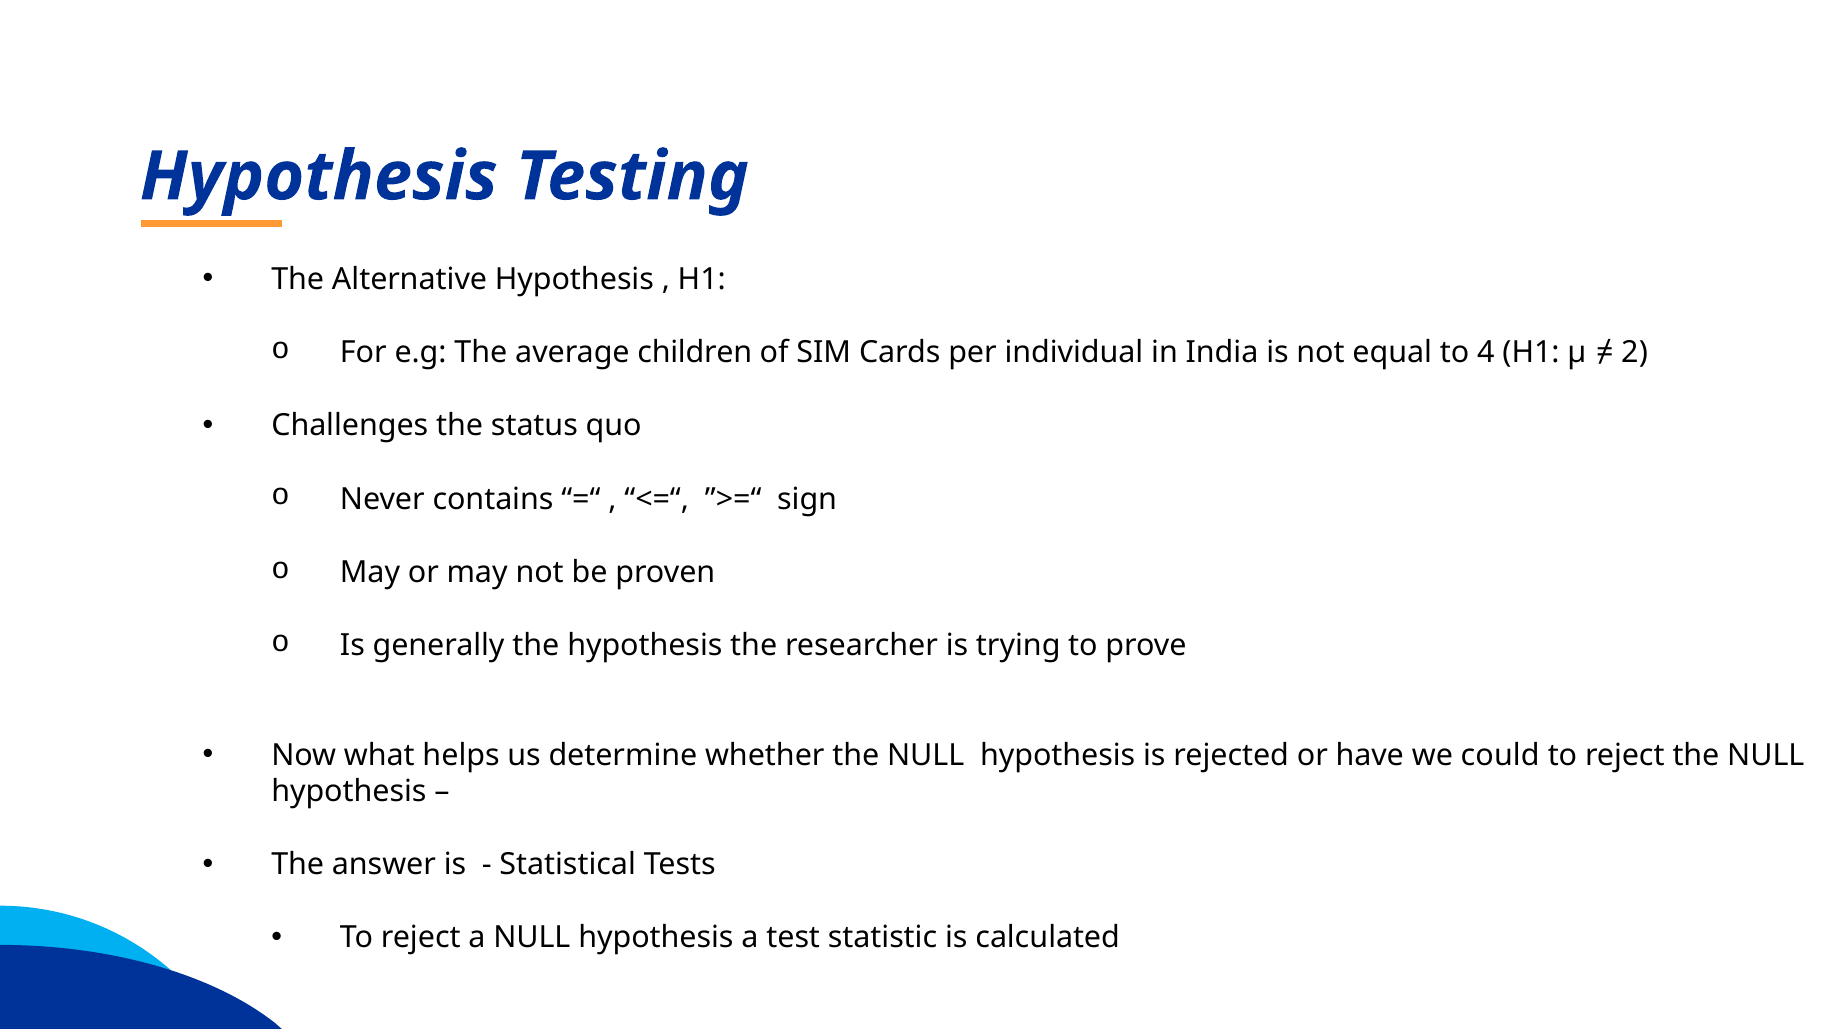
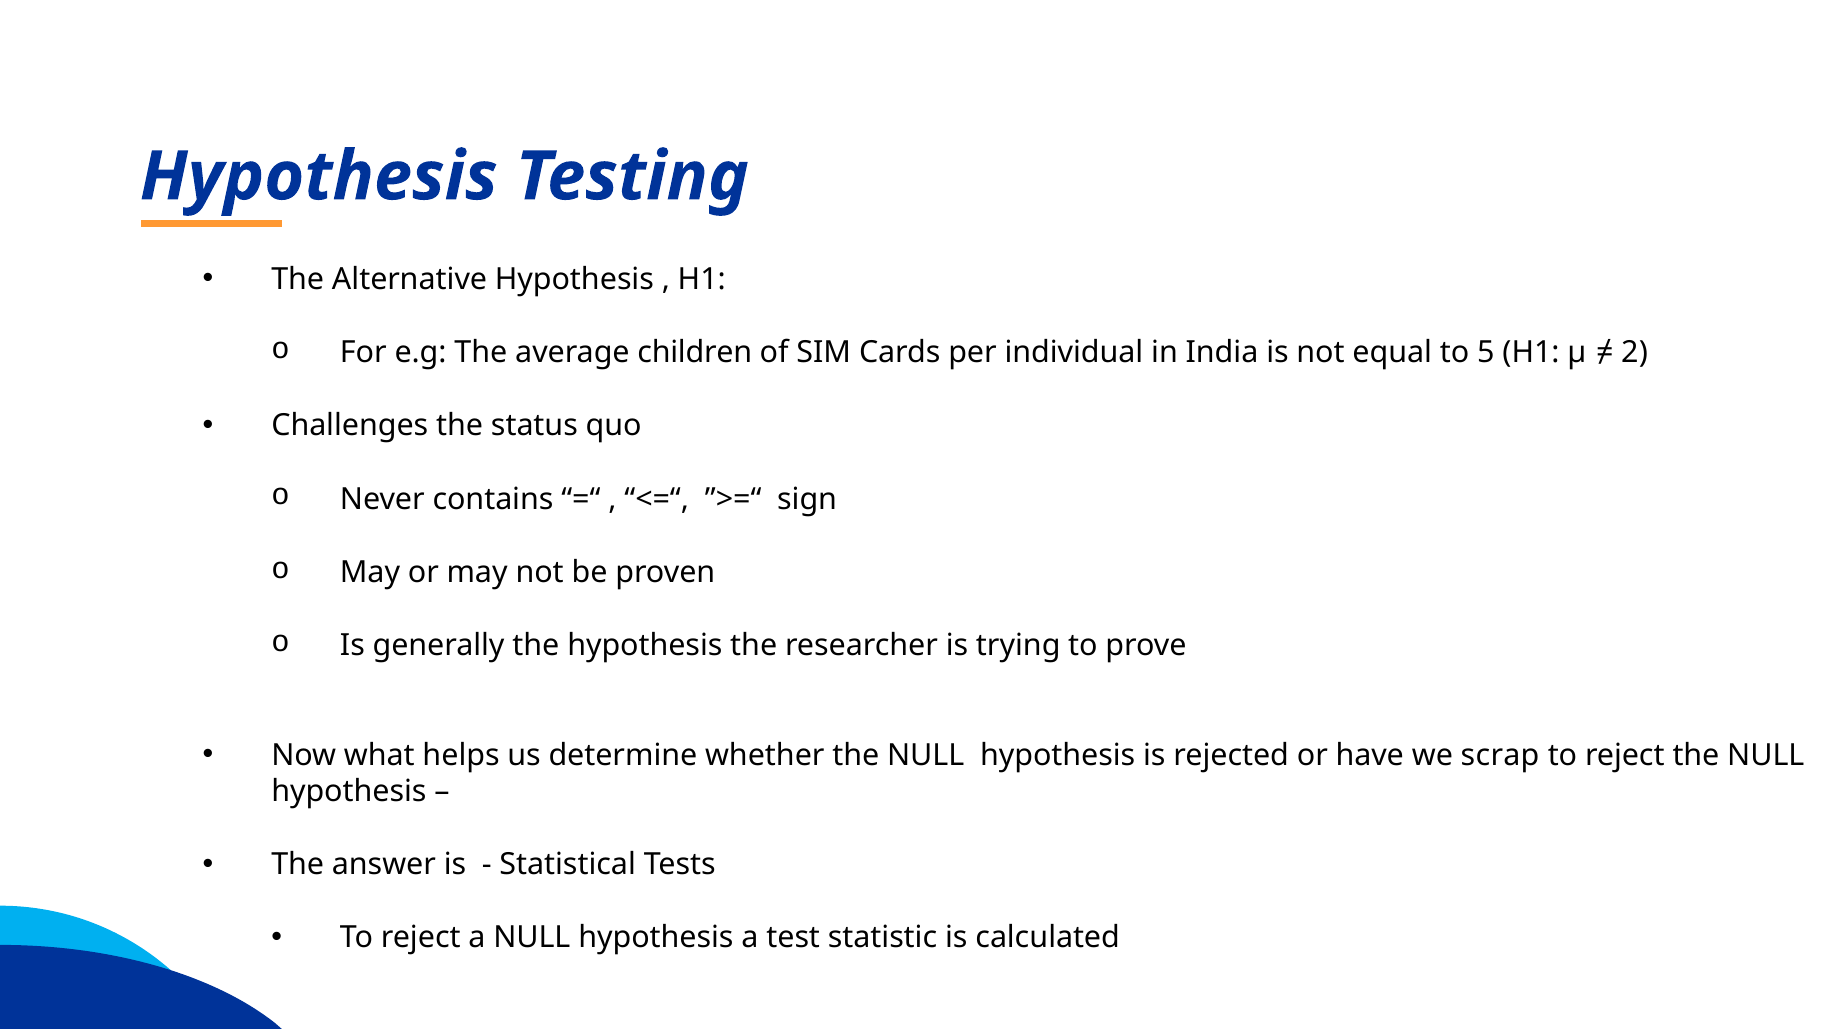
4: 4 -> 5 (1486, 353)
could: could -> scrap (1500, 755)
